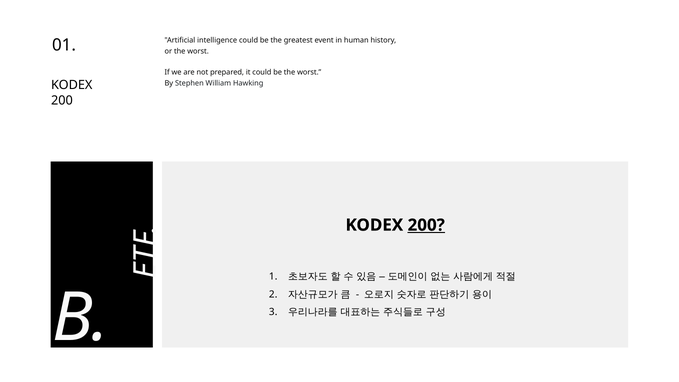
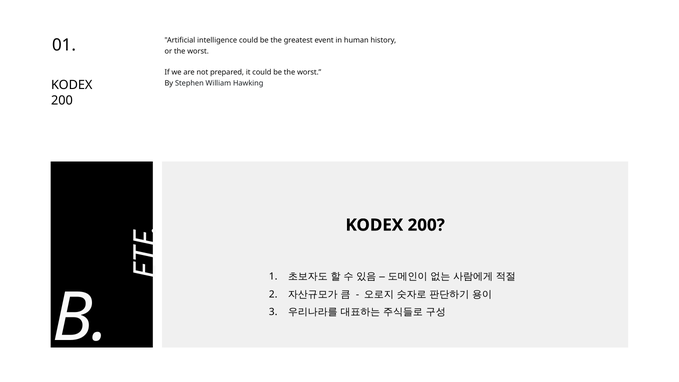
200 underline: present -> none (426, 225)
